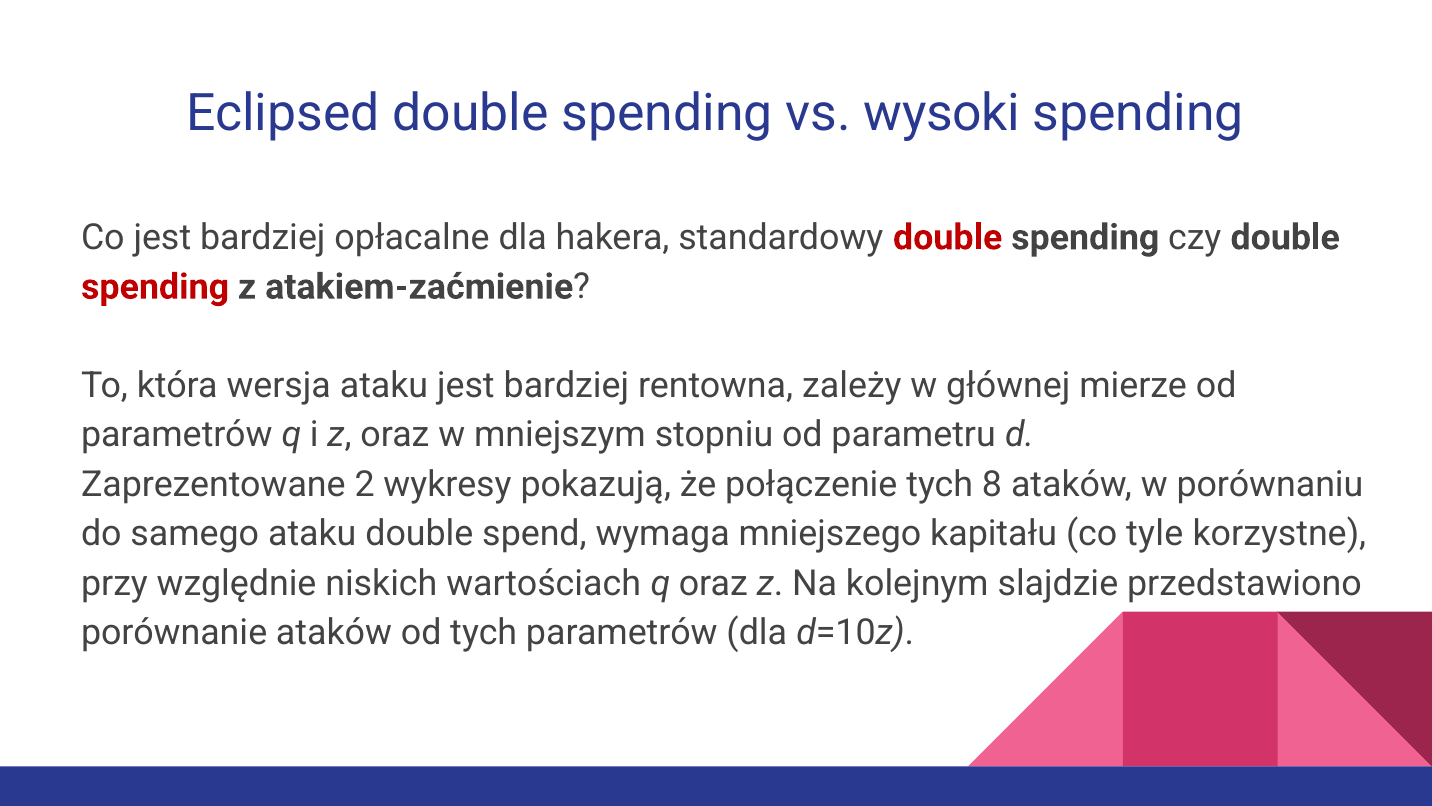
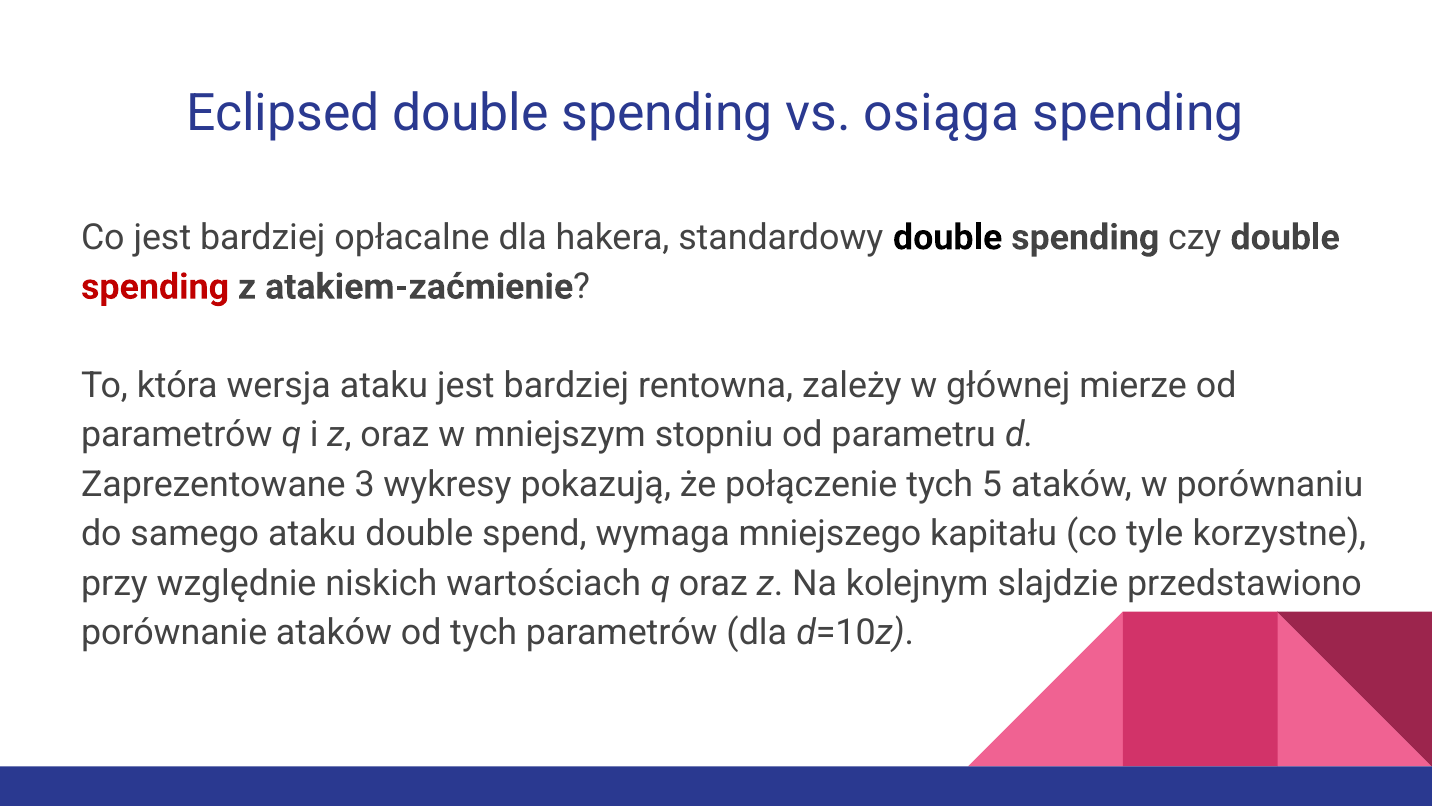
wysoki: wysoki -> osiąga (942, 113)
double colour: red -> black (948, 237)
2: 2 -> 3 (365, 484)
8: 8 -> 5 (992, 484)
